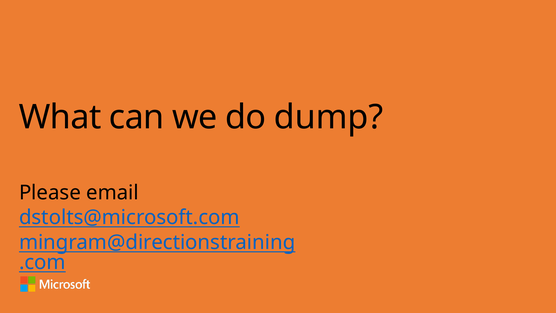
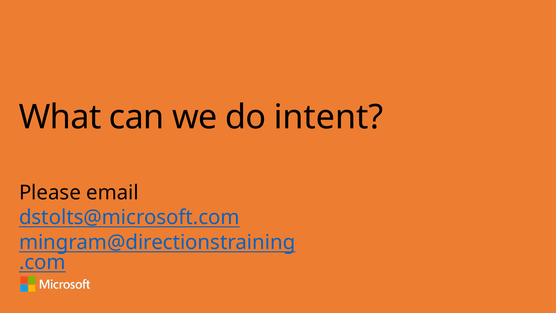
dump: dump -> intent (328, 117)
